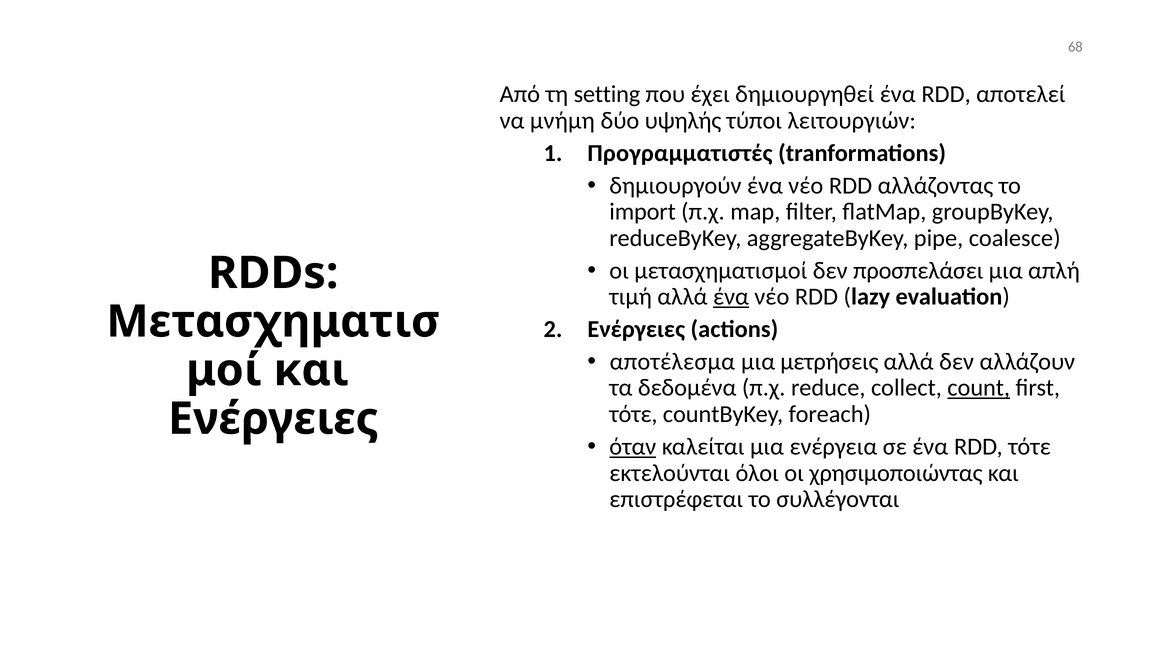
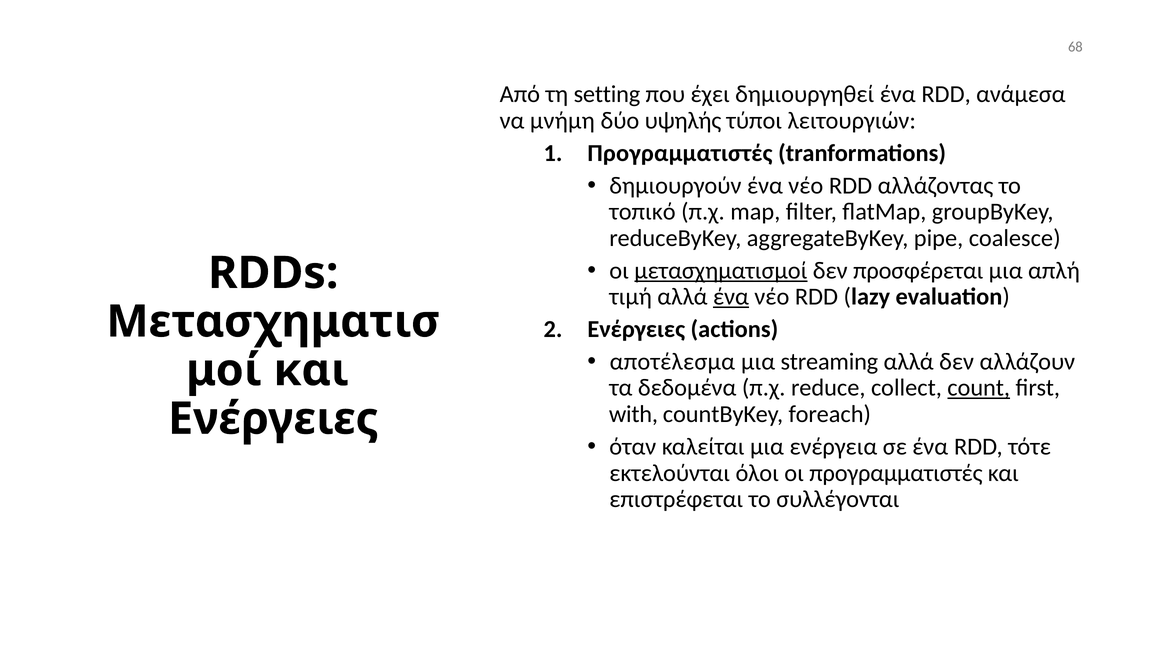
αποτελεί: αποτελεί -> ανάμεσα (1021, 95)
import: import -> τοπικό (643, 212)
μετασχηματισμοί underline: none -> present (721, 271)
προσπελάσει: προσπελάσει -> προσφέρεται (918, 271)
μετρήσεις: μετρήσεις -> streaming (829, 362)
τότε: τότε -> with (633, 415)
όταν underline: present -> none (633, 447)
οι χρησιμοποιώντας: χρησιμοποιώντας -> προγραμματιστές (896, 473)
